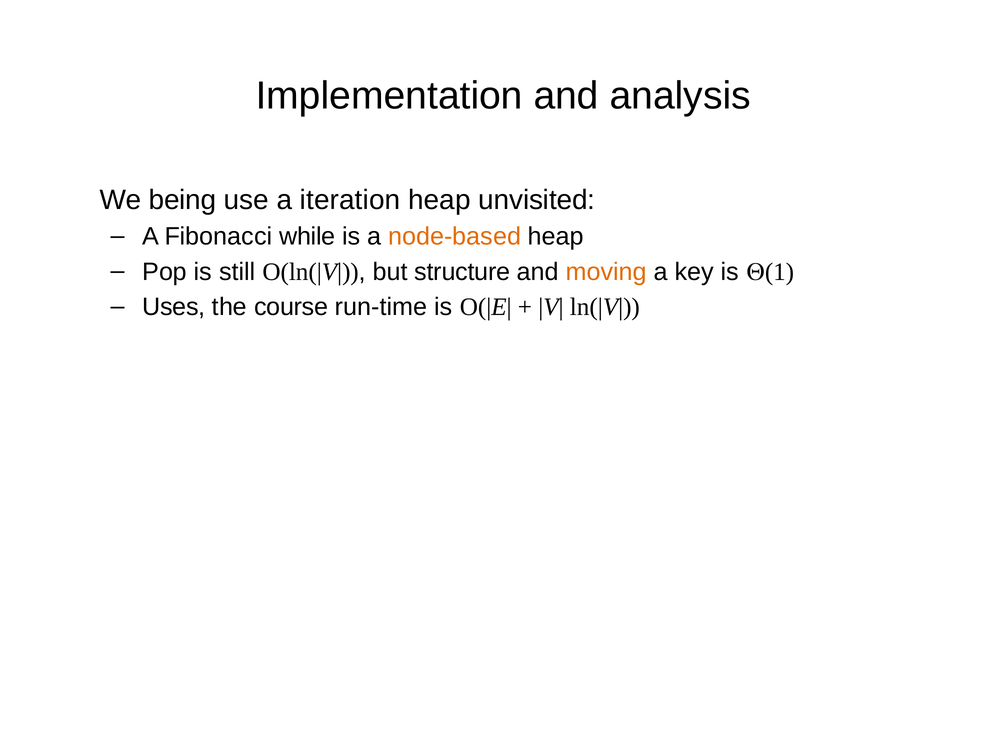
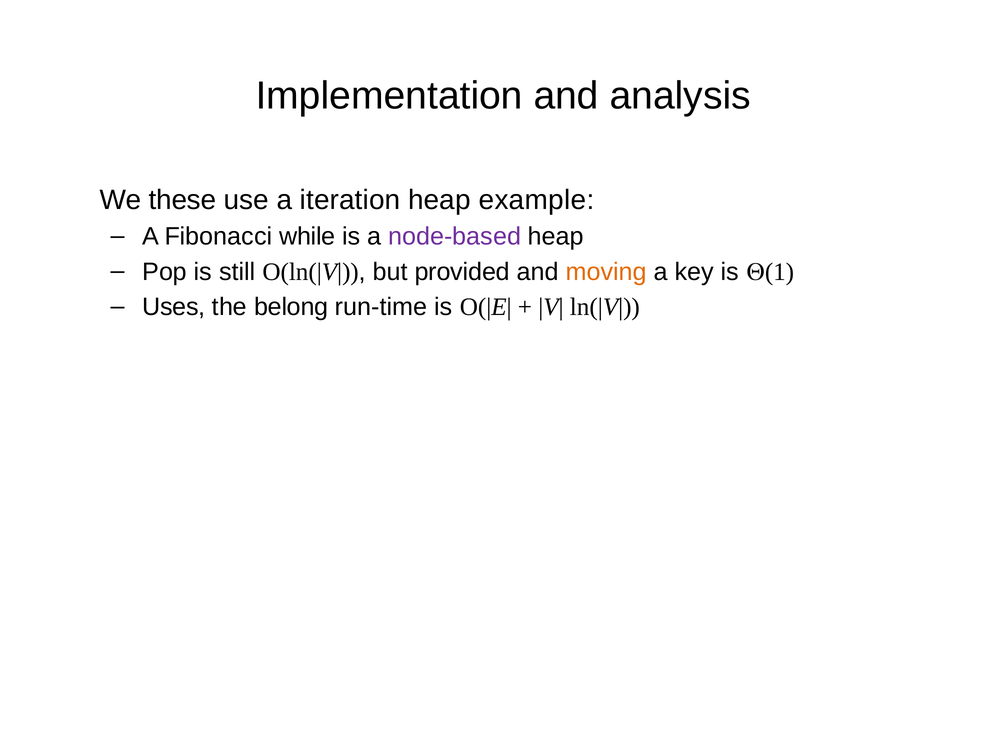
being: being -> these (183, 200)
unvisited: unvisited -> example (537, 200)
node-based colour: orange -> purple (455, 237)
structure: structure -> provided (462, 272)
course: course -> belong (291, 307)
